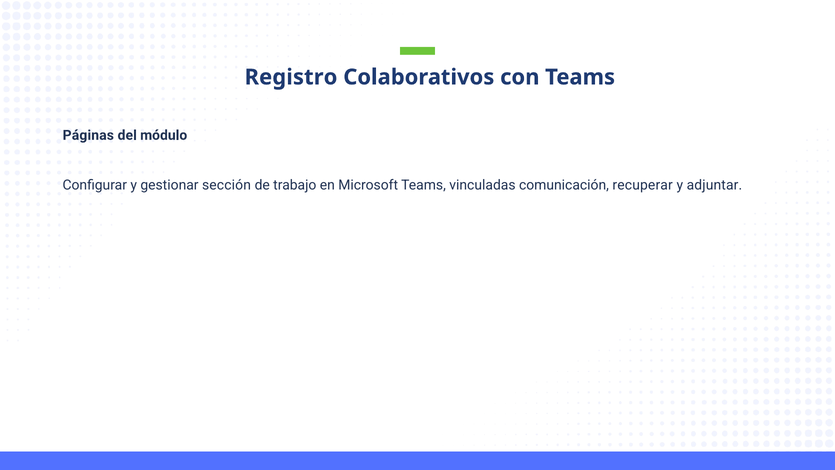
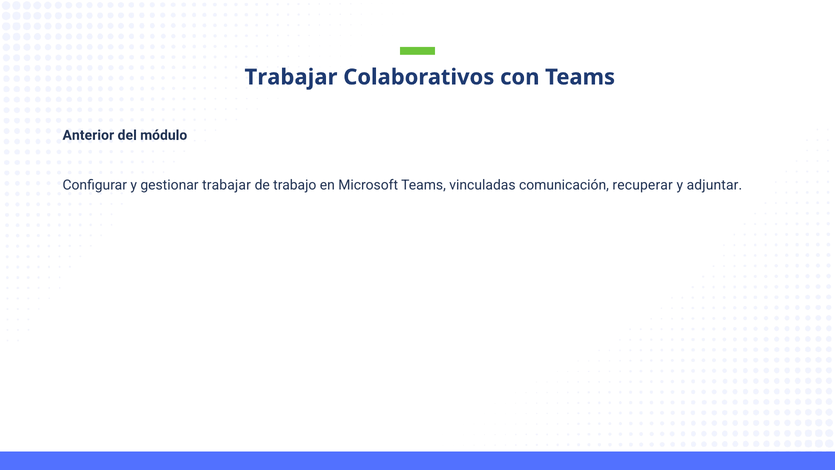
Registro: Registro -> Trabajar (291, 77)
Páginas: Páginas -> Anterior (88, 135)
gestionar sección: sección -> trabajar (226, 185)
